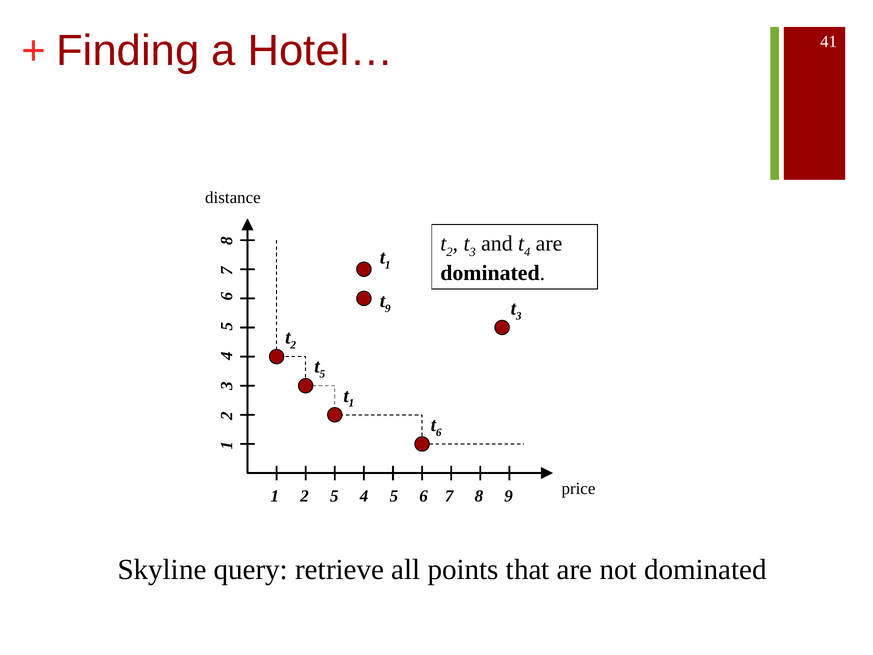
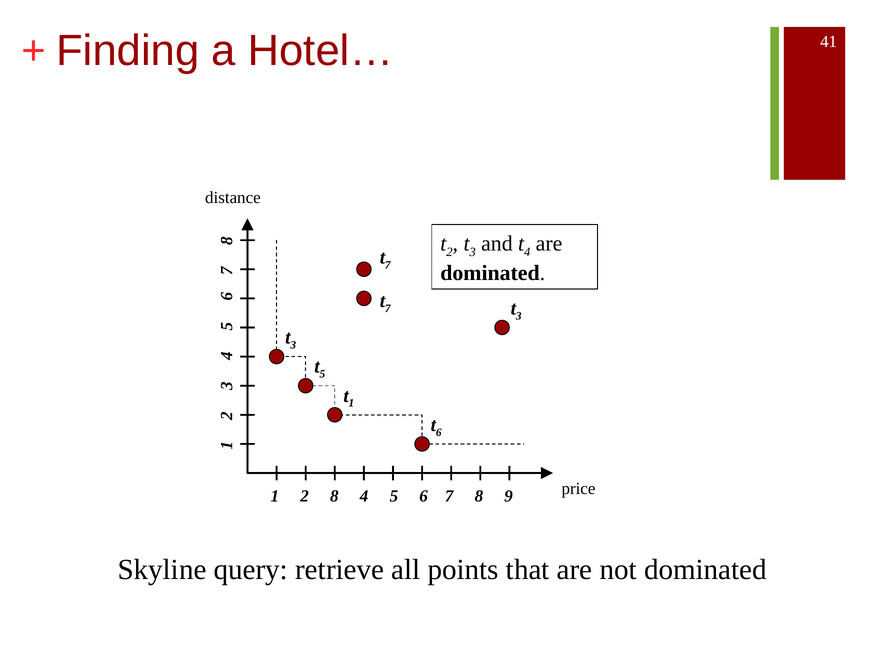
1: 1 -> 7 (388, 265)
9: 9 -> 7 (388, 309)
2: 2 -> 3 (293, 345)
2 5: 5 -> 8 (334, 496)
